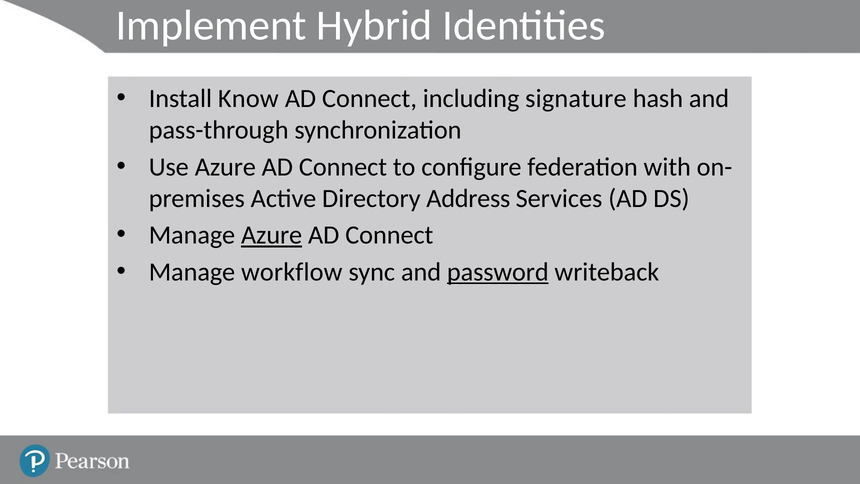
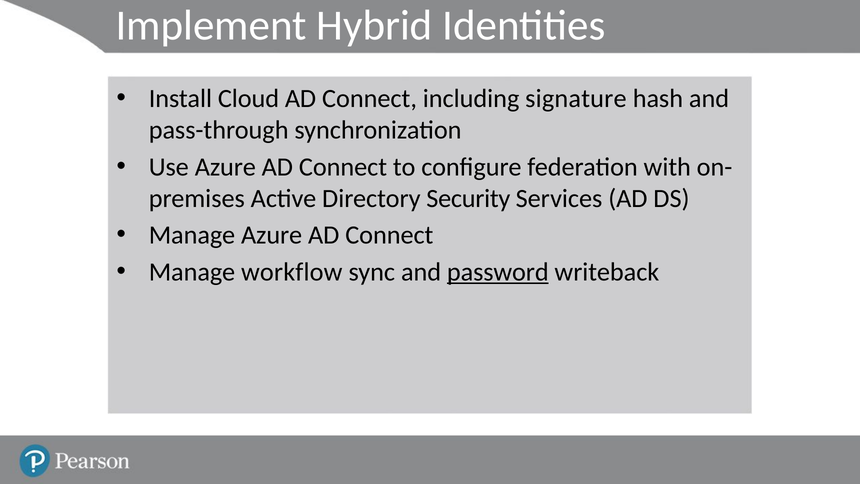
Know: Know -> Cloud (249, 99)
Address: Address -> Security (468, 198)
Azure underline: present -> none (272, 235)
